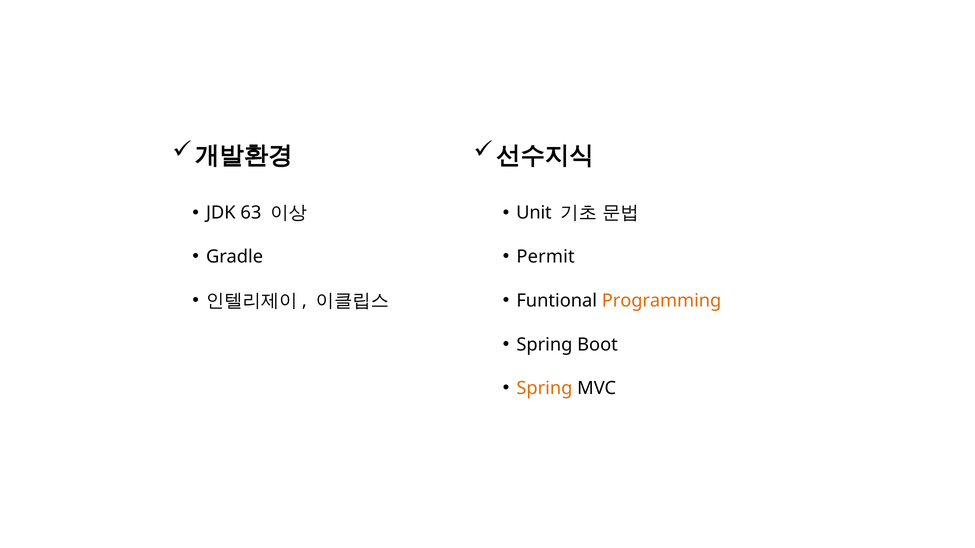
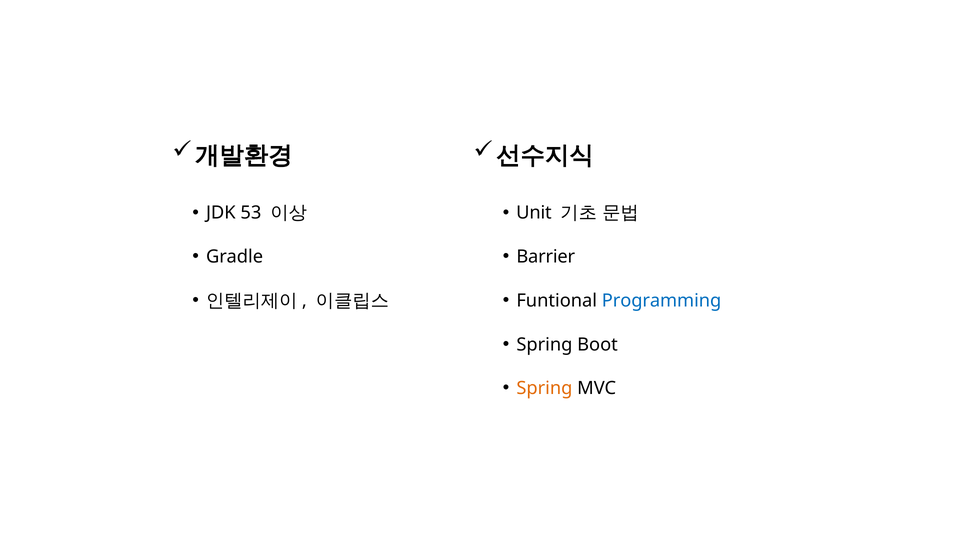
63: 63 -> 53 (251, 213)
Permit: Permit -> Barrier (546, 257)
Programming colour: orange -> blue (662, 301)
